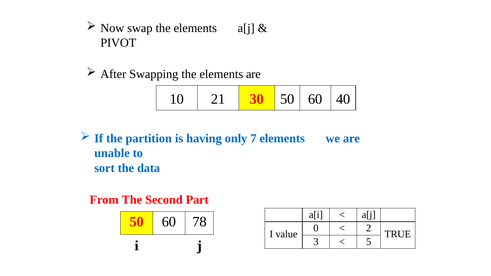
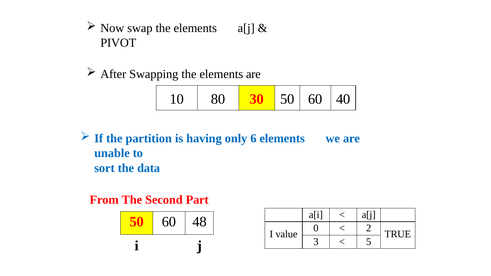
21: 21 -> 80 (218, 99)
7: 7 -> 6 (253, 139)
78: 78 -> 48 (199, 222)
